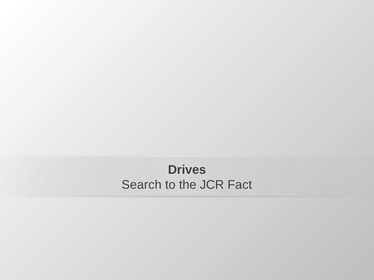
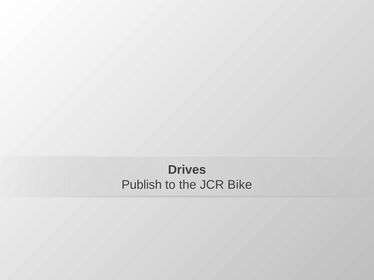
Search: Search -> Publish (142, 185)
Fact: Fact -> Bike (240, 185)
